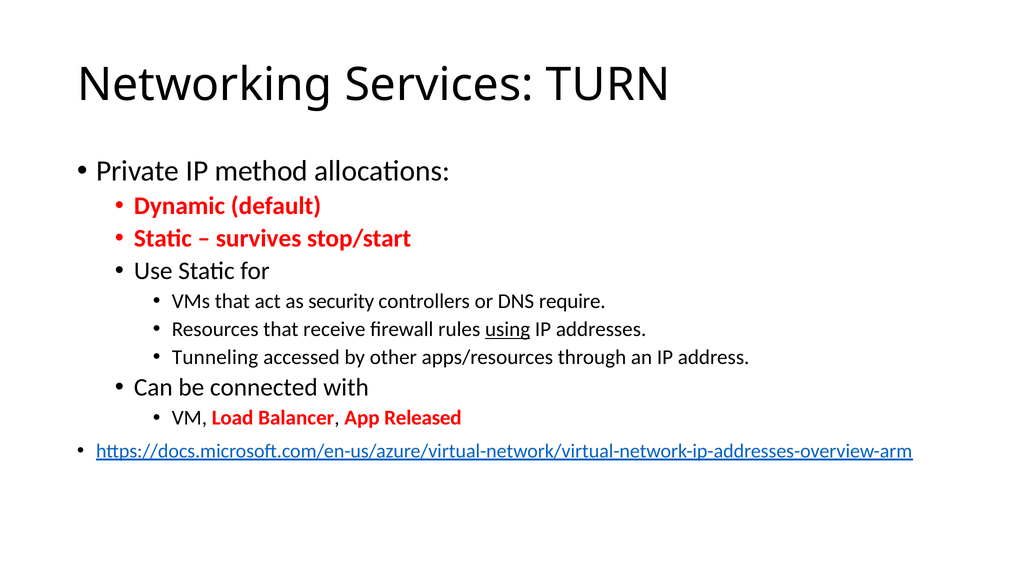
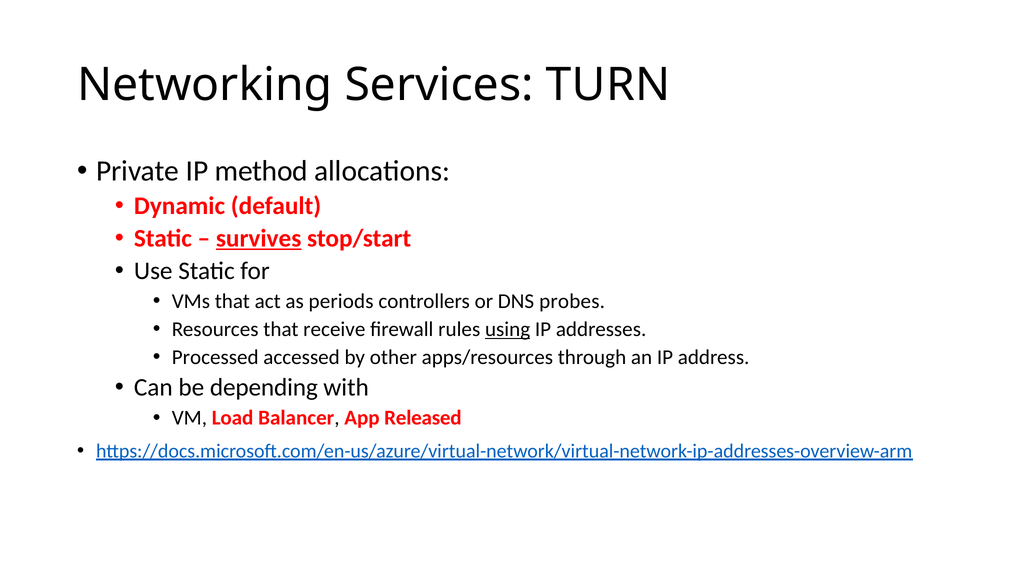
survives underline: none -> present (259, 238)
security: security -> periods (341, 301)
require: require -> probes (572, 301)
Tunneling: Tunneling -> Processed (215, 357)
connected: connected -> depending (264, 387)
